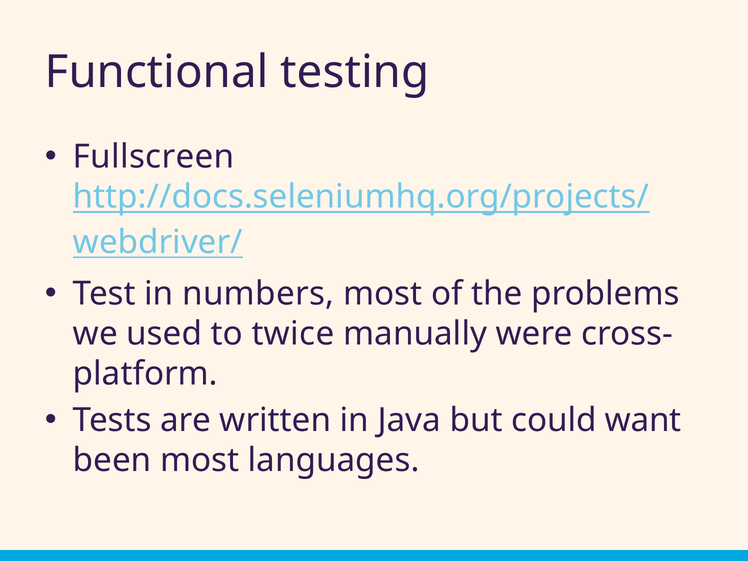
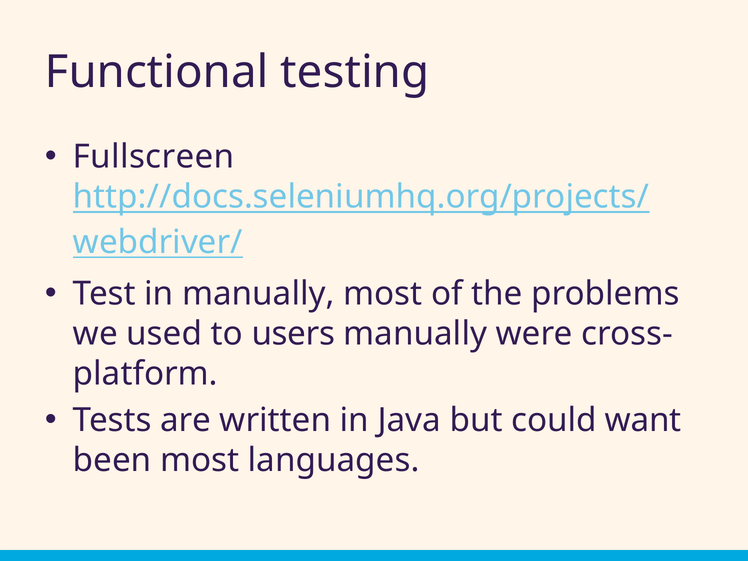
in numbers: numbers -> manually (258, 294)
twice: twice -> users (293, 334)
